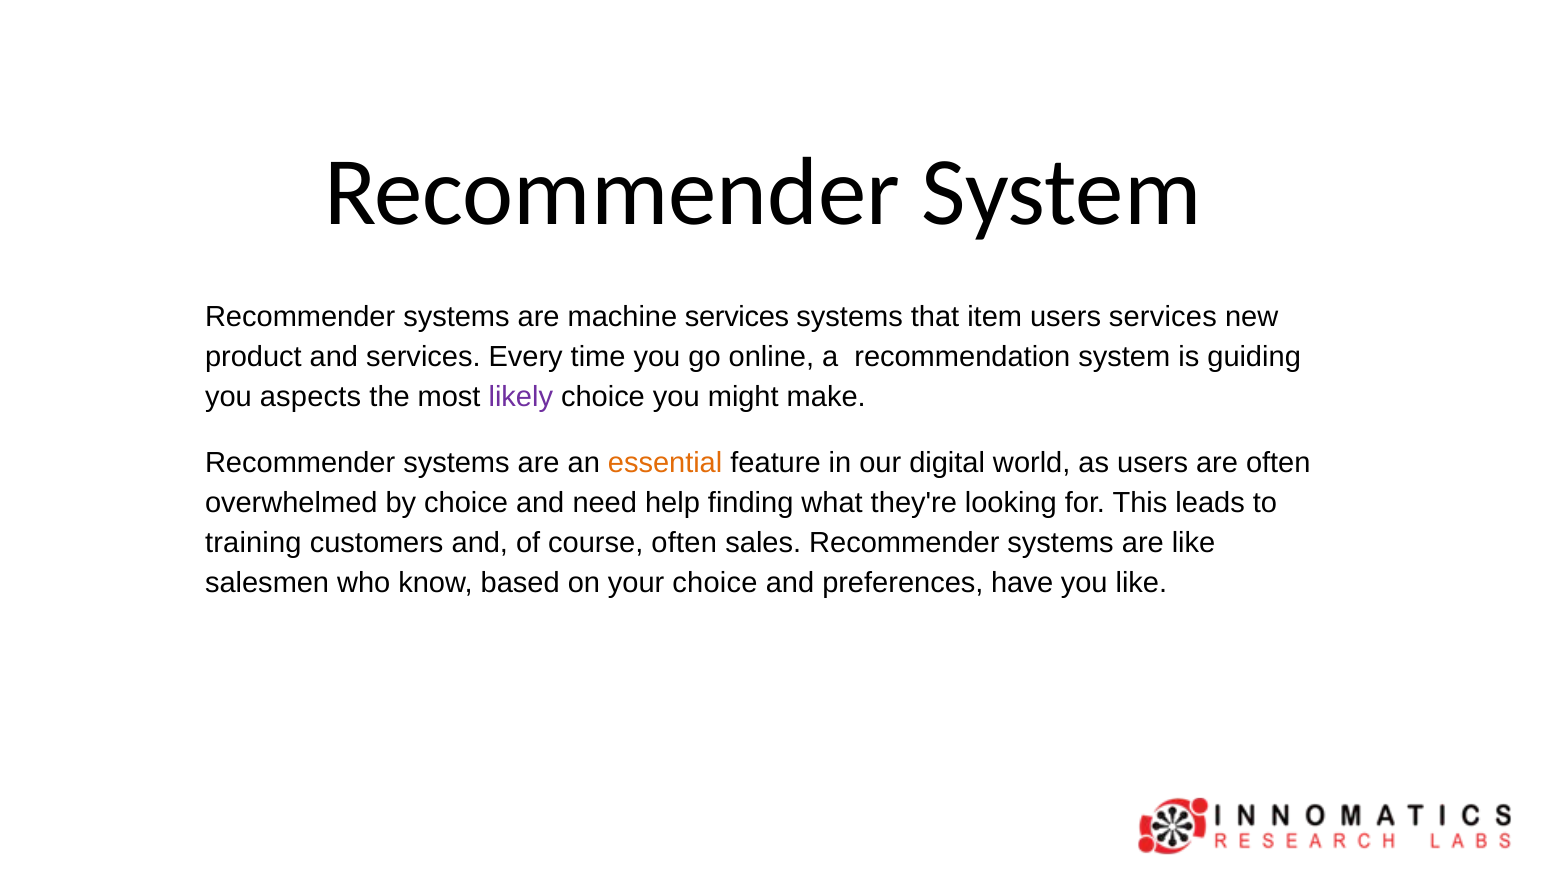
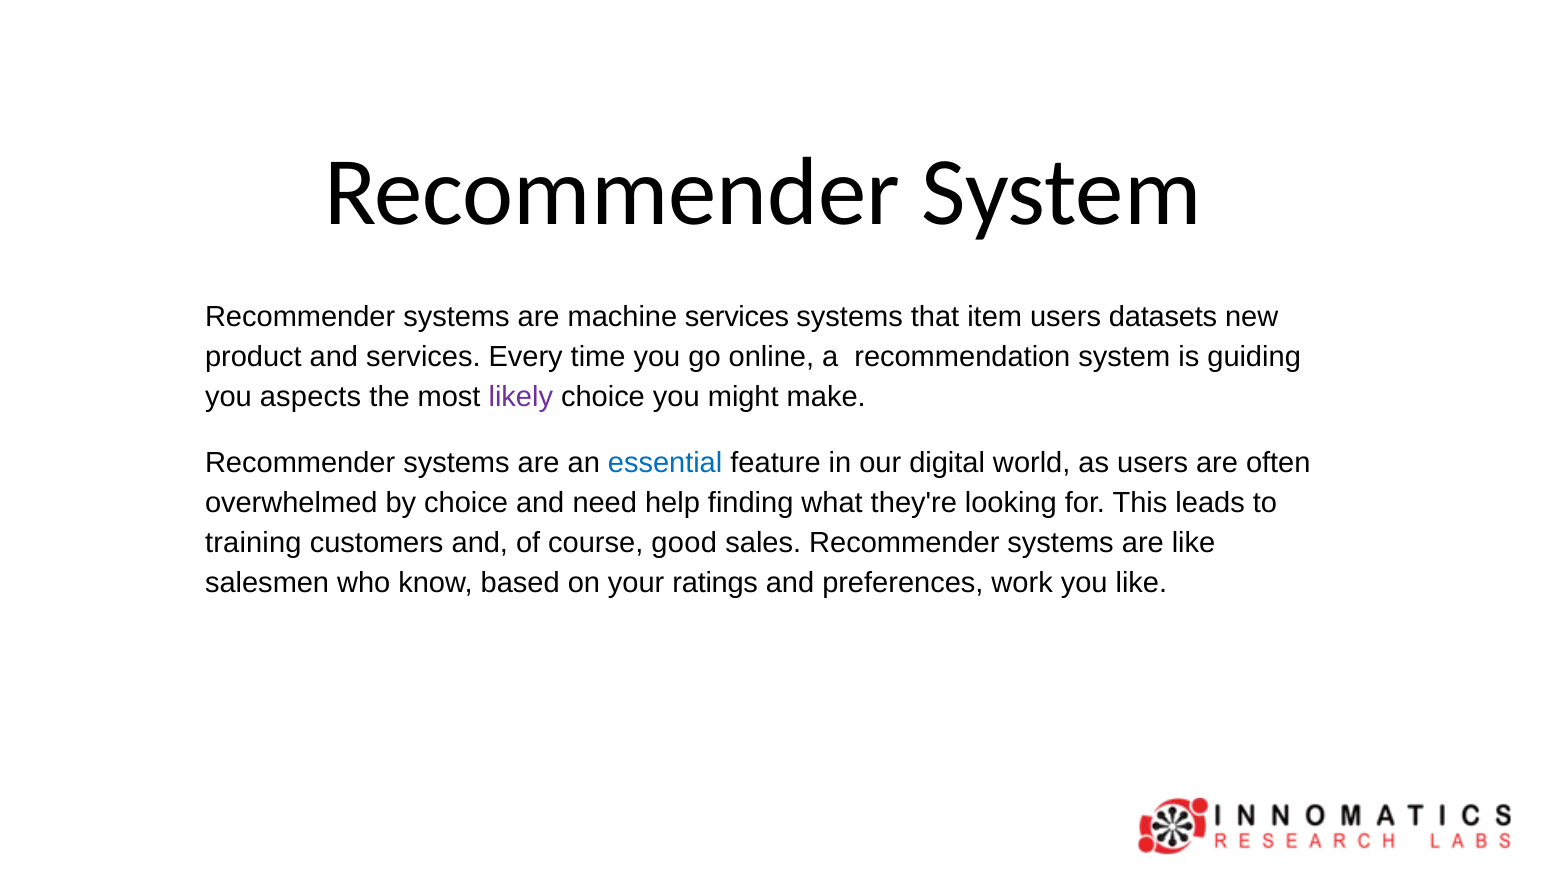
users services: services -> datasets (1163, 317)
essential colour: orange -> blue (665, 463)
course often: often -> good (684, 543)
your choice: choice -> ratings (715, 583)
have: have -> work (1022, 583)
